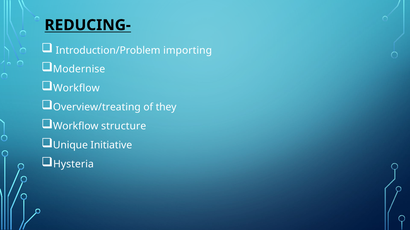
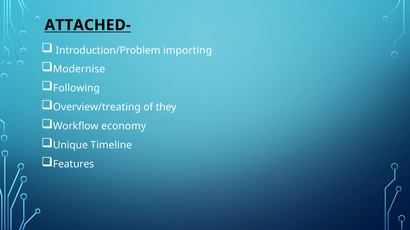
REDUCING-: REDUCING- -> ATTACHED- (88, 25)
Workflow: Workflow -> Following (76, 89)
structure: structure -> economy (124, 127)
Initiative: Initiative -> Timeline (111, 146)
Hysteria: Hysteria -> Features (74, 165)
